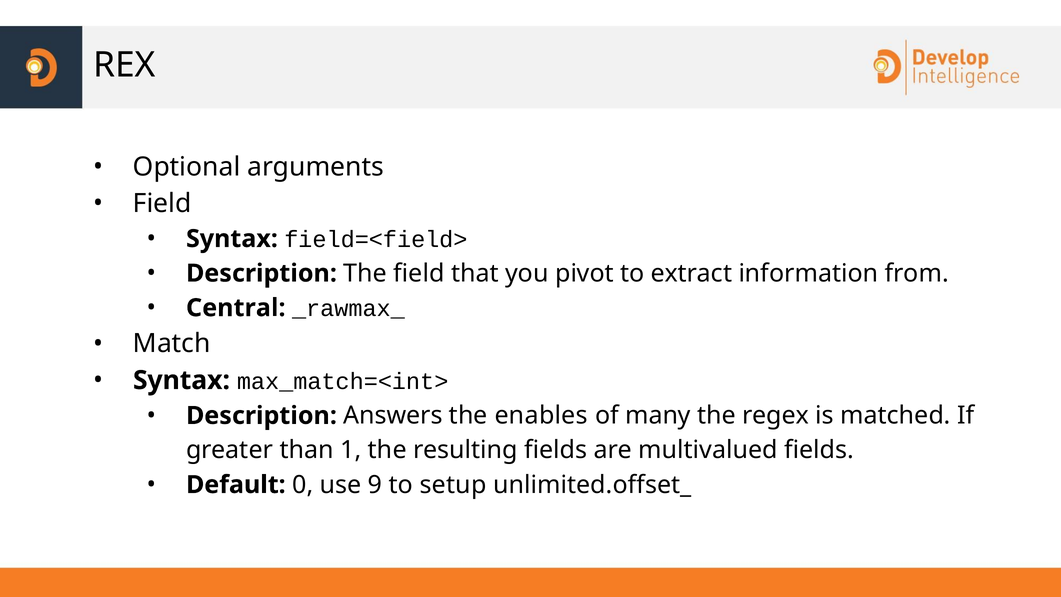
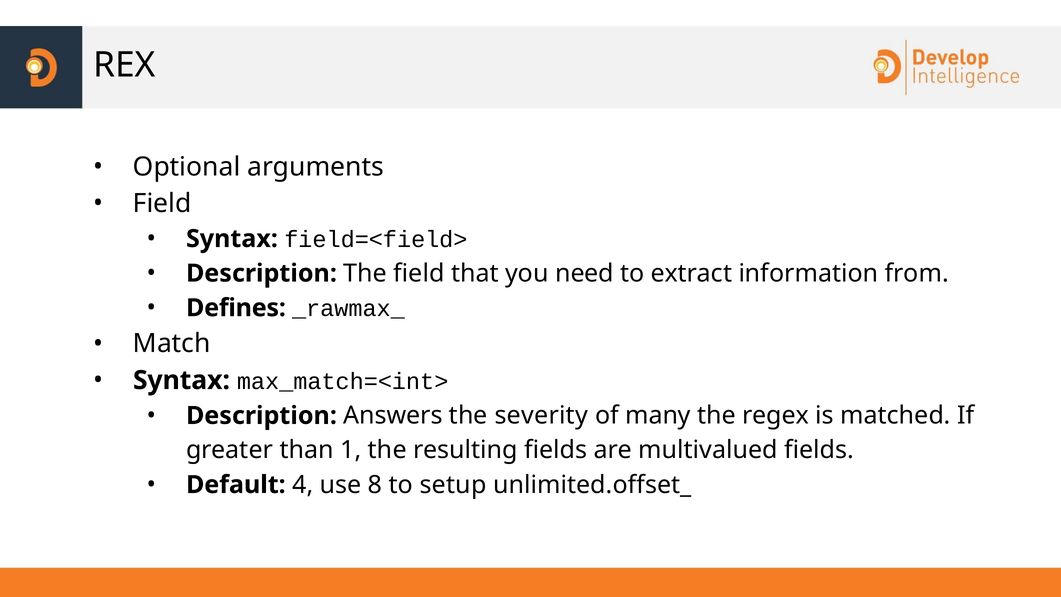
pivot: pivot -> need (585, 273)
Central: Central -> Defines (236, 308)
enables: enables -> severity (541, 416)
0: 0 -> 4 (303, 485)
9: 9 -> 8 (375, 485)
